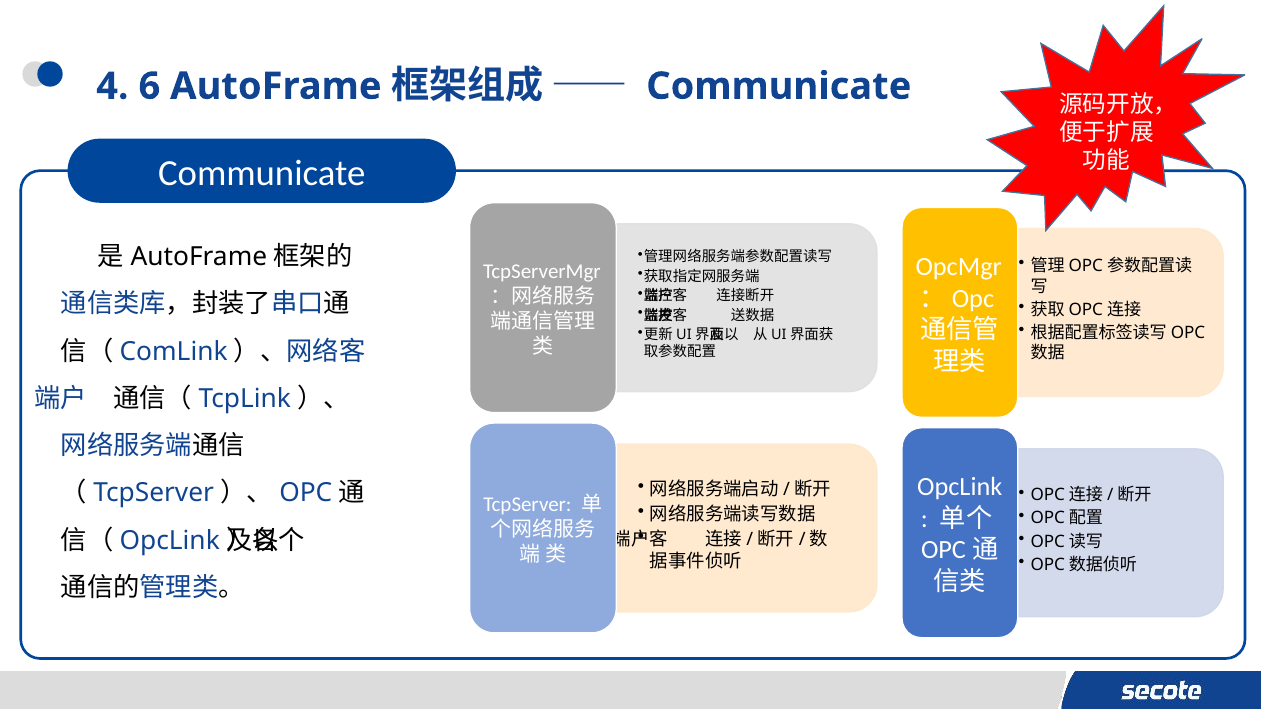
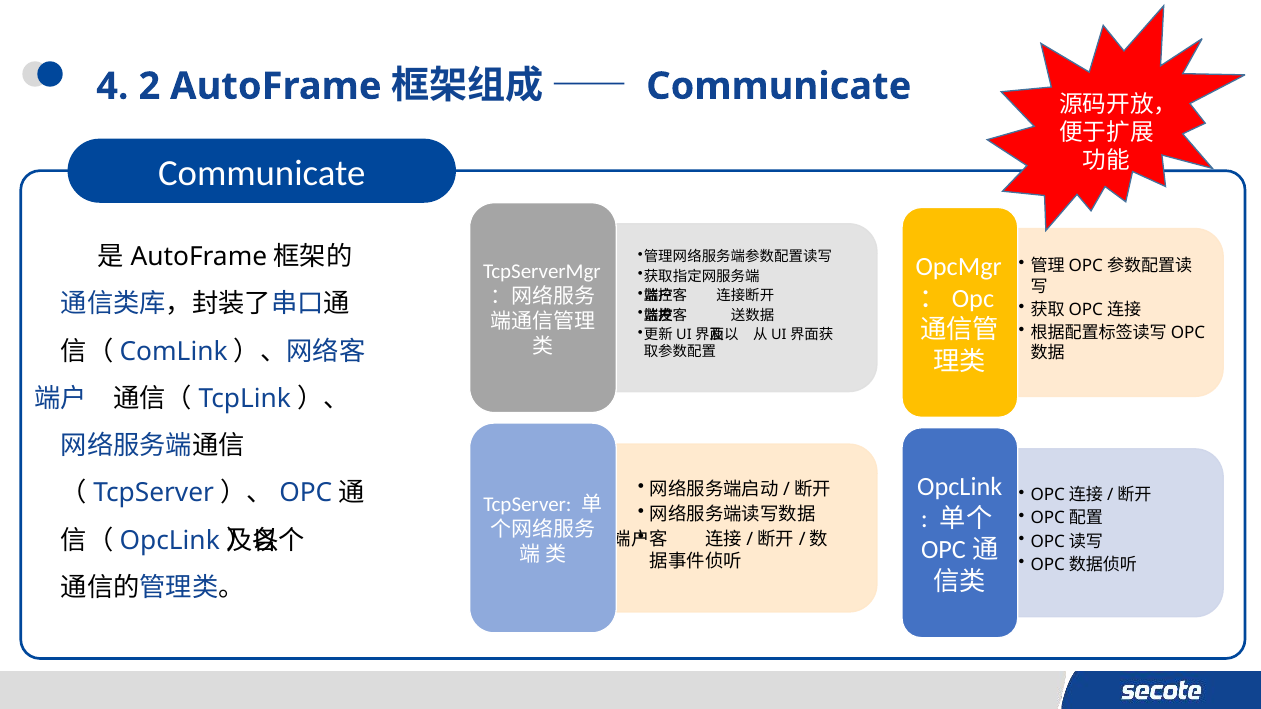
6: 6 -> 2 (149, 86)
